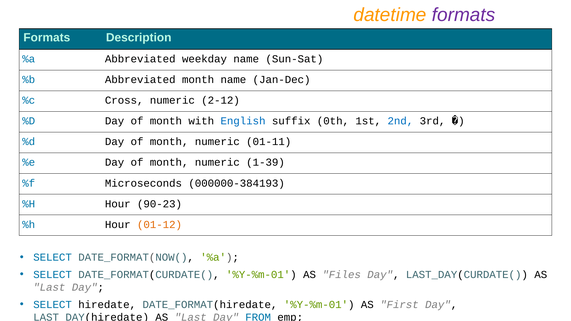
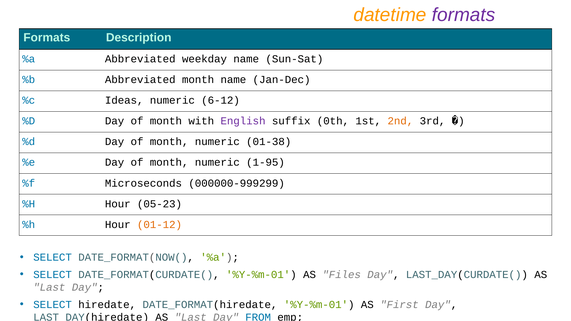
Cross: Cross -> Ideas (124, 100)
2-12: 2-12 -> 6-12 (221, 100)
English colour: blue -> purple (243, 121)
2nd colour: blue -> orange (400, 121)
01-11: 01-11 -> 01-38 (269, 142)
1-39: 1-39 -> 1-95 (266, 163)
000000-384193: 000000-384193 -> 000000-999299 (237, 183)
90-23: 90-23 -> 05-23 (160, 204)
